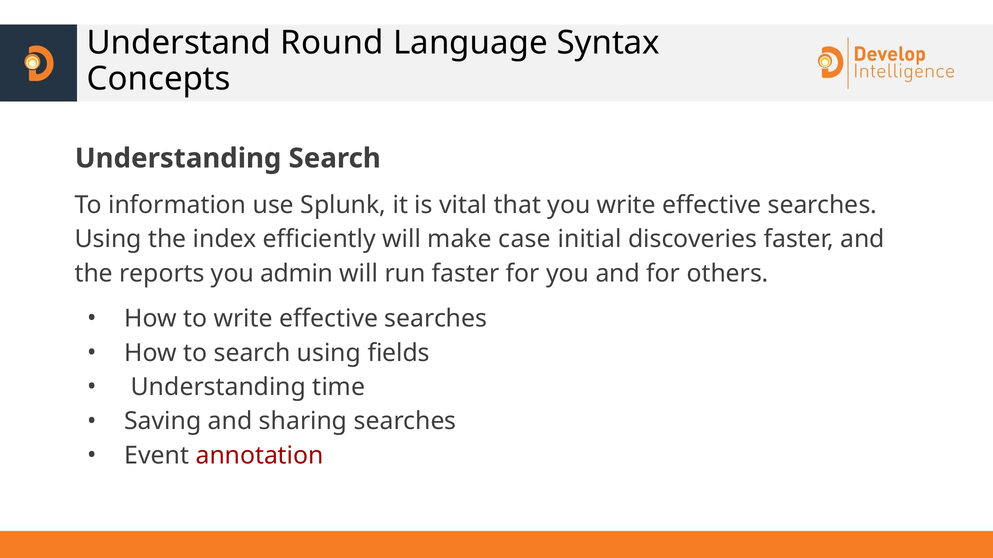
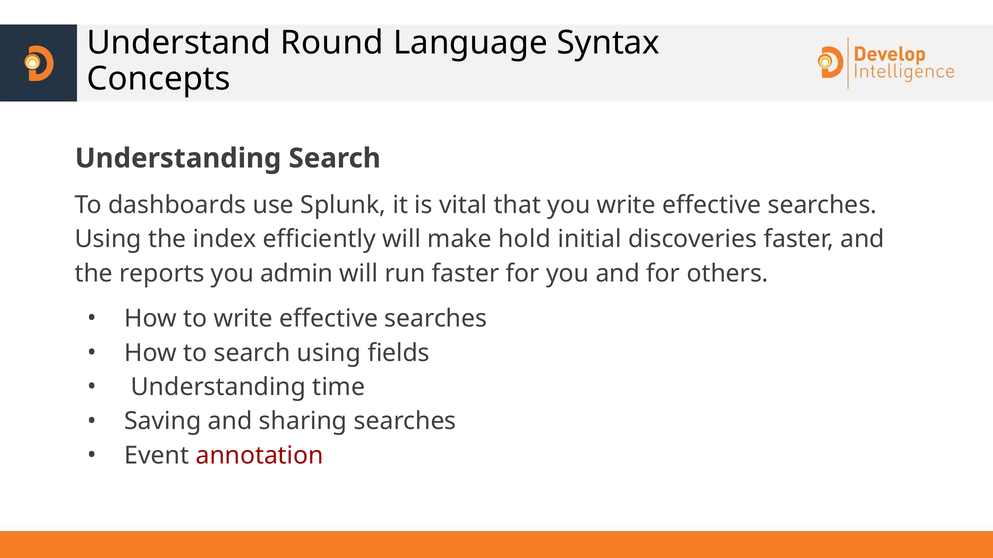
information: information -> dashboards (177, 205)
case: case -> hold (525, 239)
